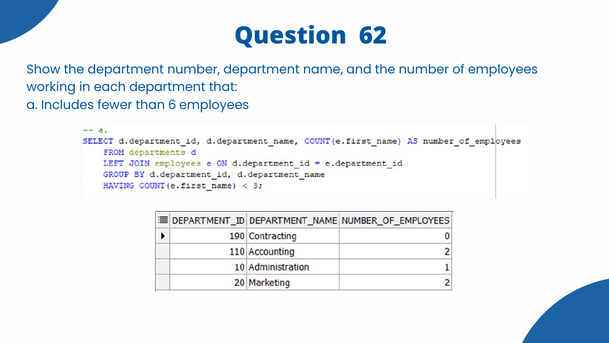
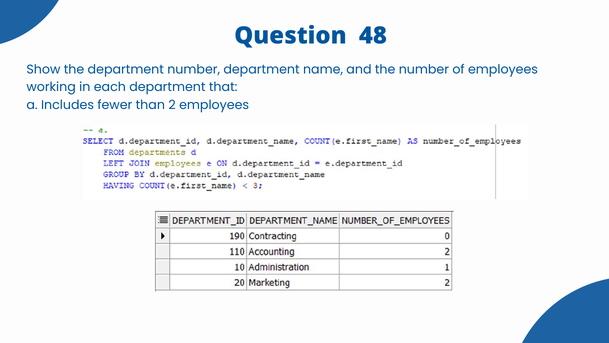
62: 62 -> 48 (373, 36)
6: 6 -> 2 (172, 105)
